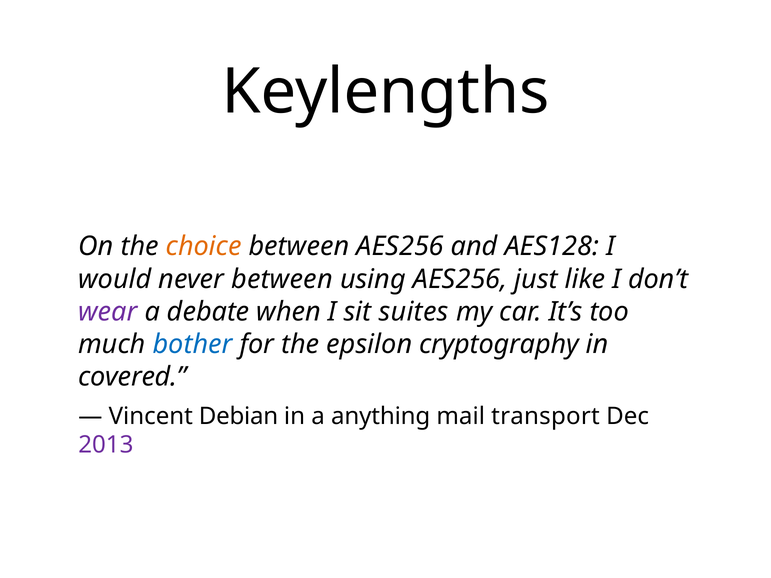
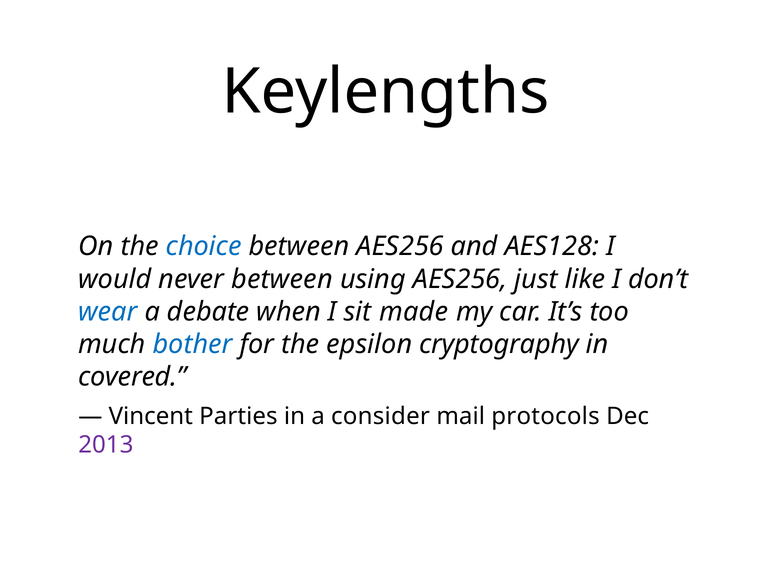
choice colour: orange -> blue (204, 247)
wear colour: purple -> blue (108, 312)
suites: suites -> made (414, 312)
Debian: Debian -> Parties (238, 416)
anything: anything -> consider (380, 416)
transport: transport -> protocols (545, 416)
